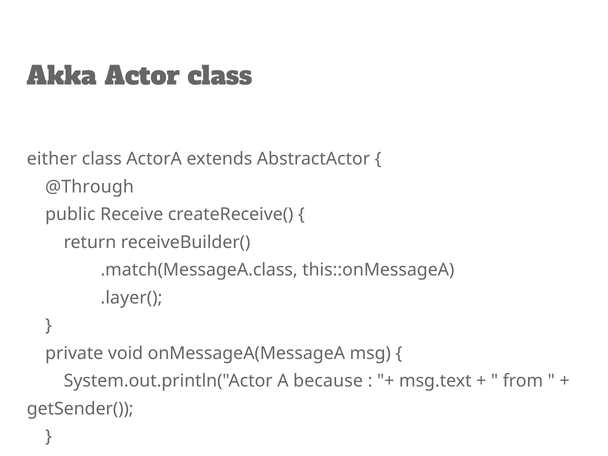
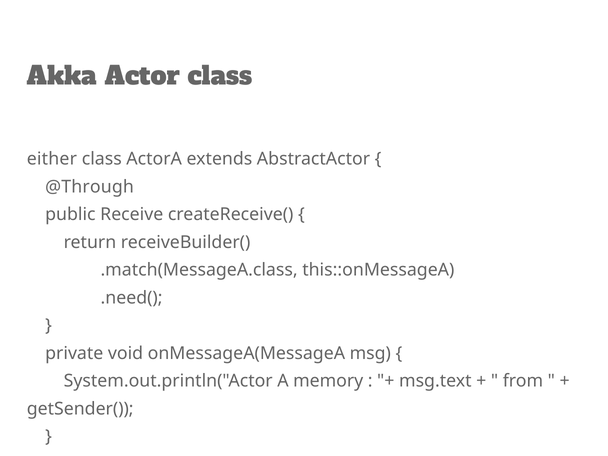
.layer(: .layer( -> .need( (132, 298)
because: because -> memory (328, 381)
